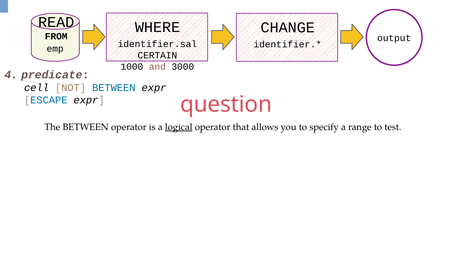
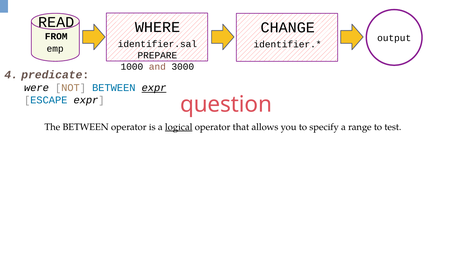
CERTAIN: CERTAIN -> PREPARE (157, 55)
cell: cell -> were (36, 88)
expr underline: none -> present (154, 88)
